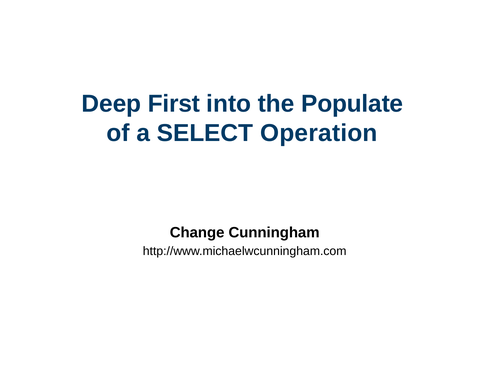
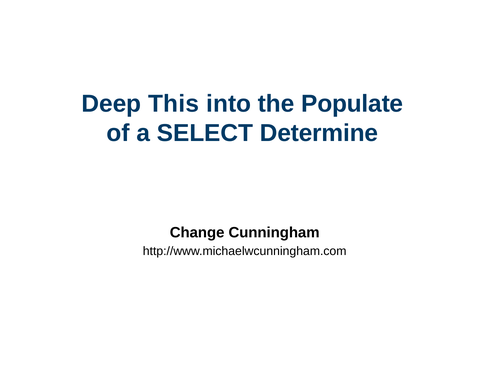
First: First -> This (174, 104)
Operation: Operation -> Determine (319, 133)
